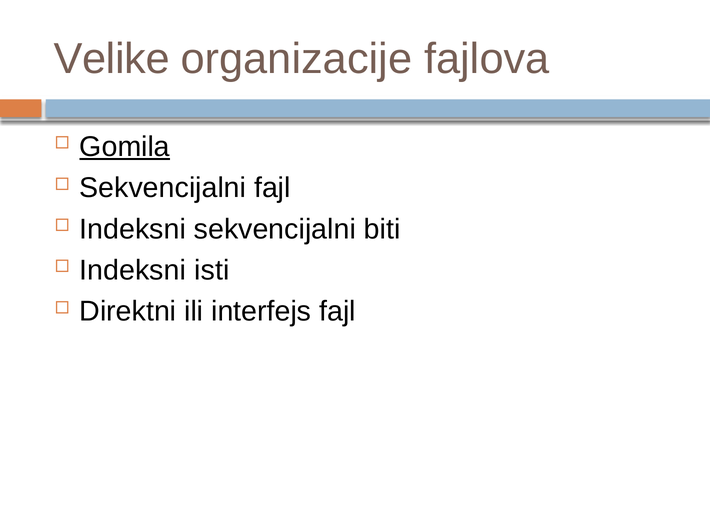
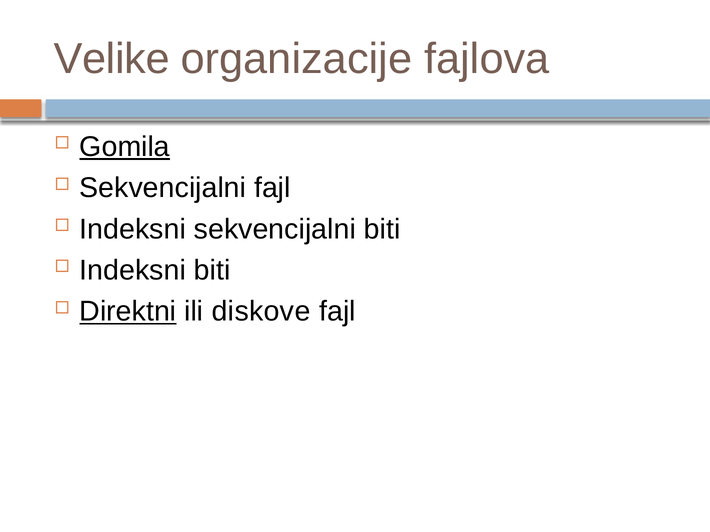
Indeksni isti: isti -> biti (212, 271)
Direktni underline: none -> present (128, 312)
interfejs: interfejs -> diskove (261, 312)
